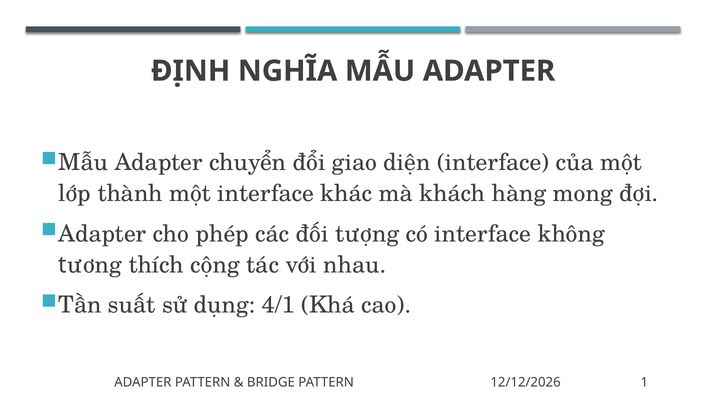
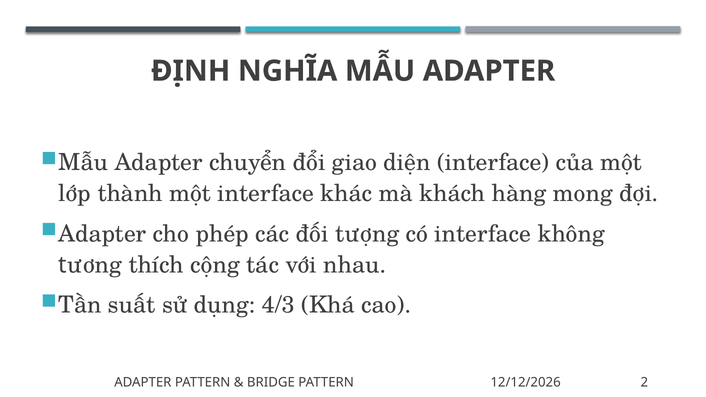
4/1: 4/1 -> 4/3 (278, 305)
1: 1 -> 2 (644, 382)
